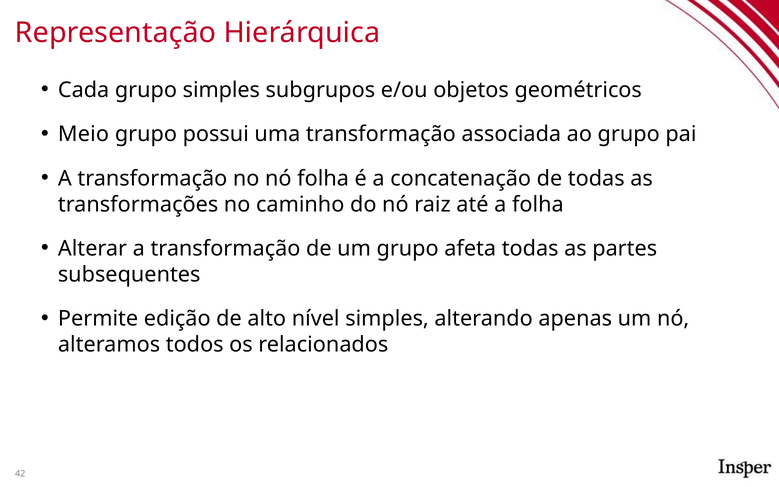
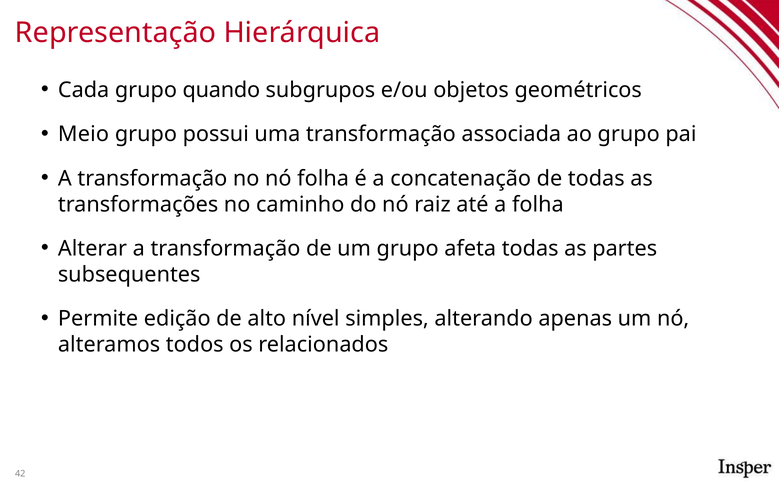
grupo simples: simples -> quando (221, 90)
